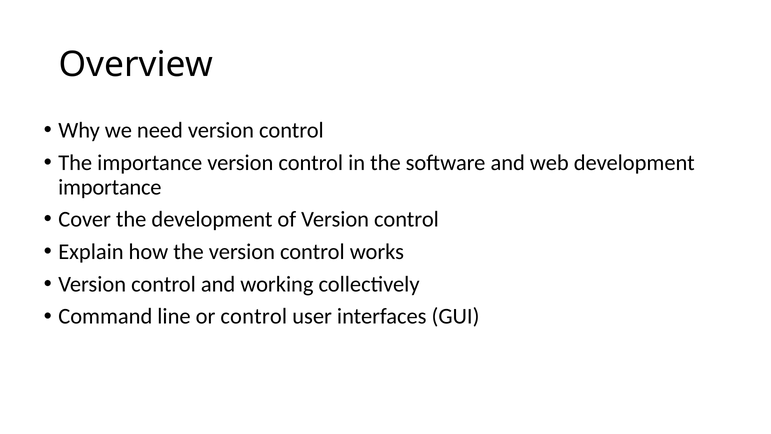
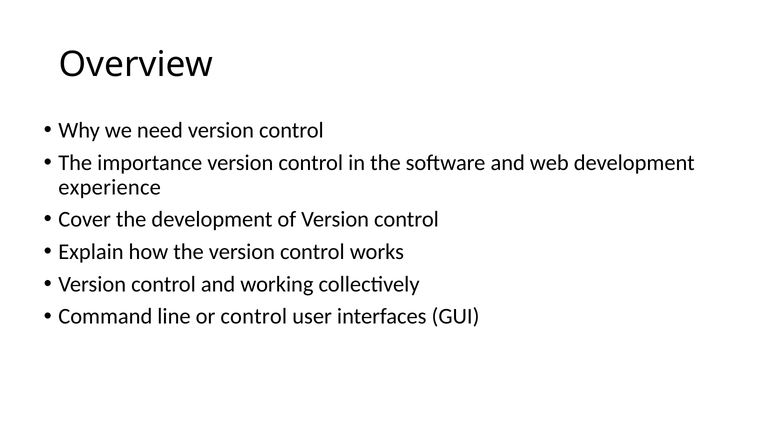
importance: importance -> experience (110, 187)
